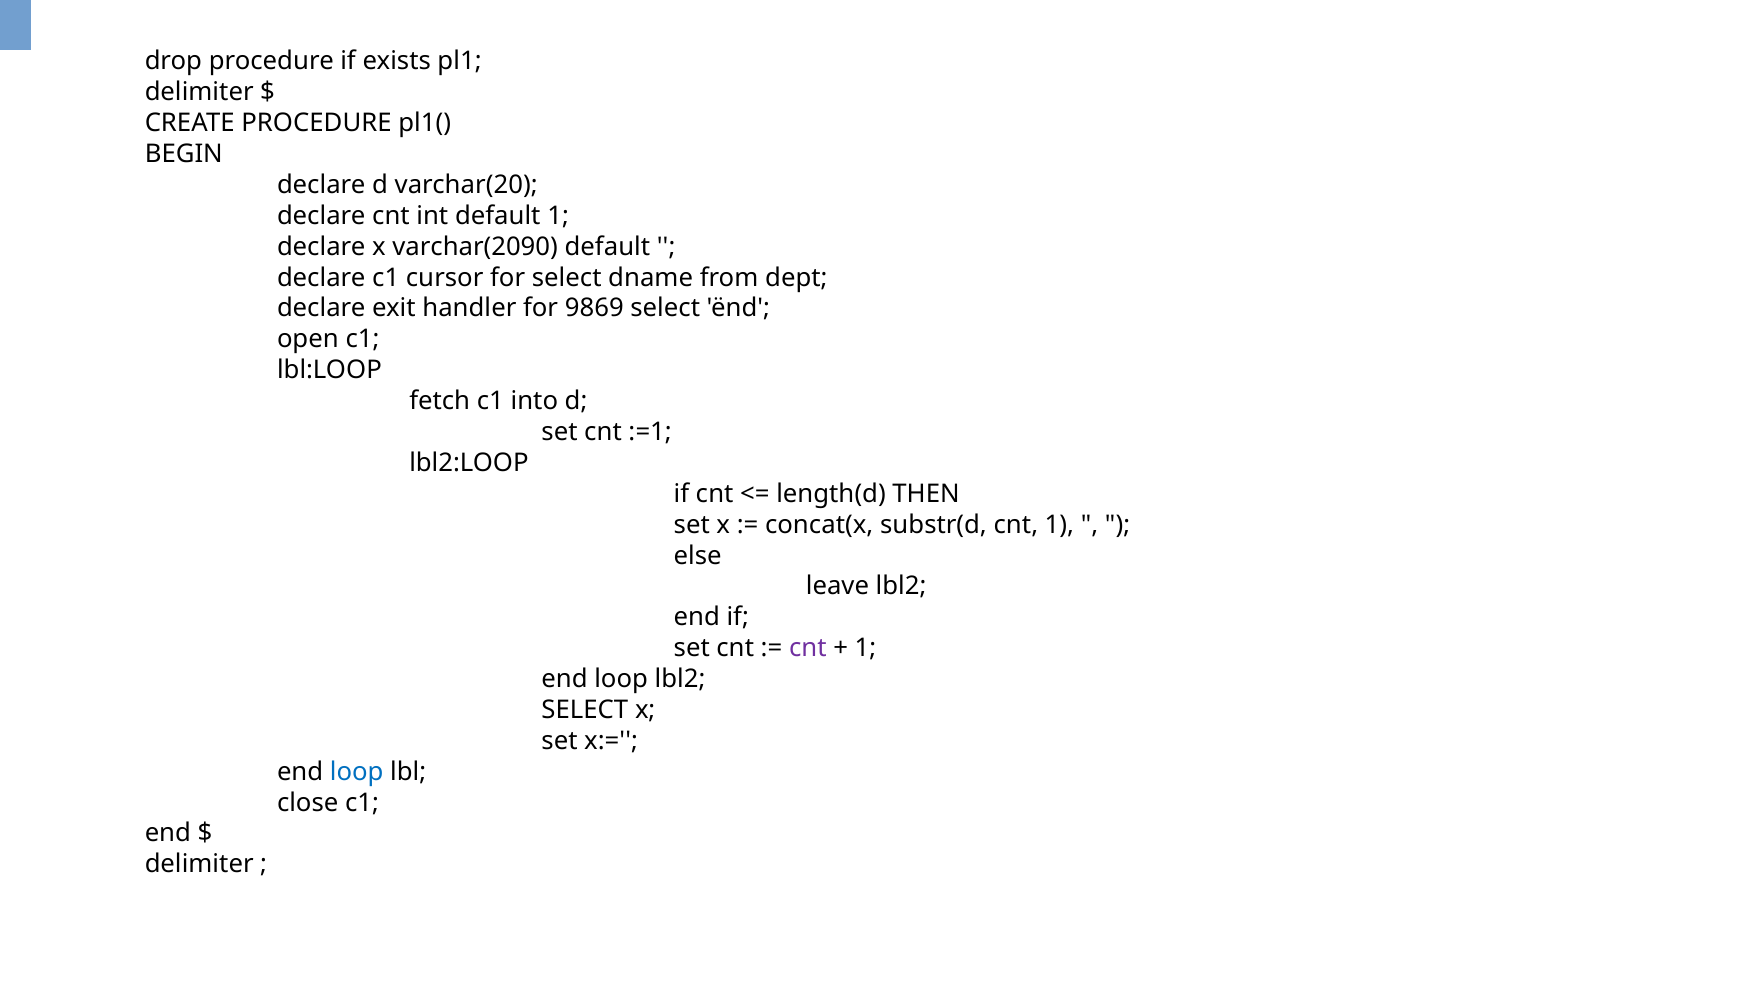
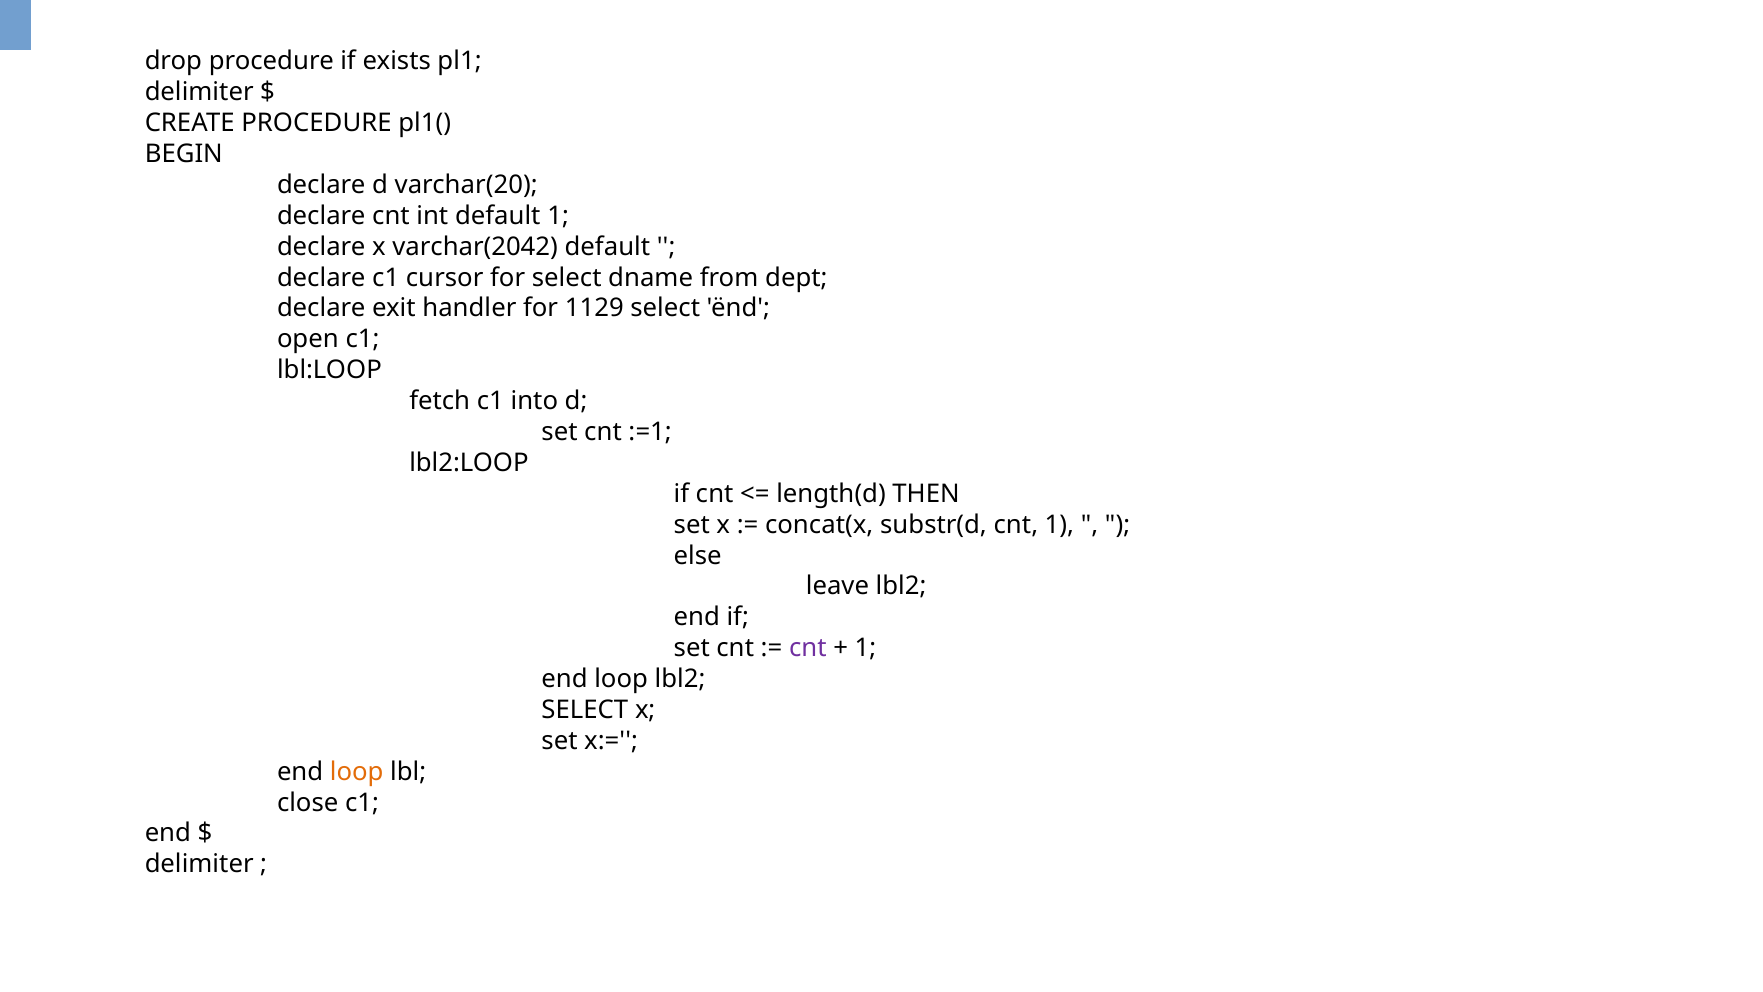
varchar(2090: varchar(2090 -> varchar(2042 (475, 247)
9869: 9869 -> 1129 (594, 308)
loop colour: blue -> orange (357, 771)
